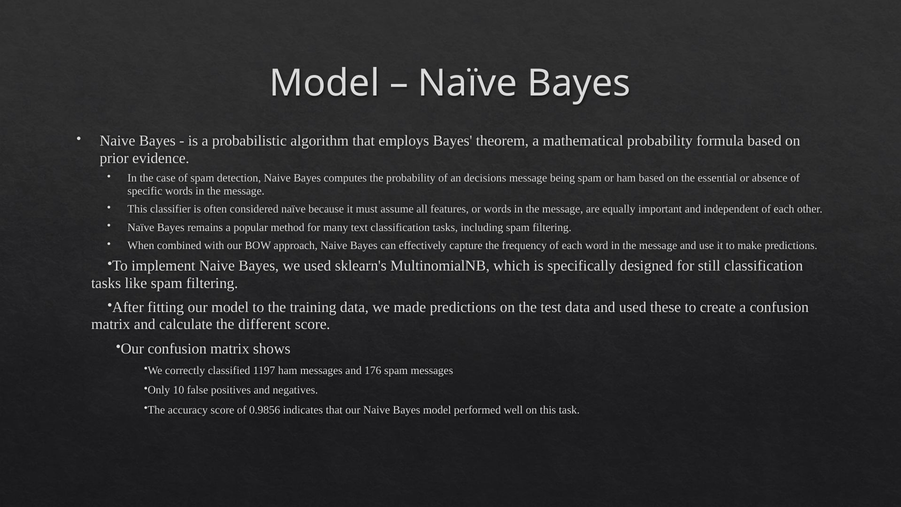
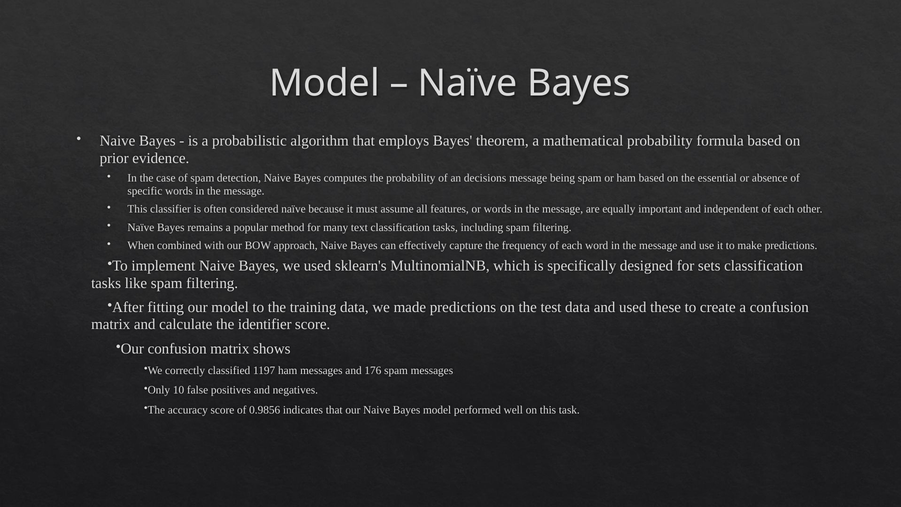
still: still -> sets (709, 266)
different: different -> identifier (265, 324)
